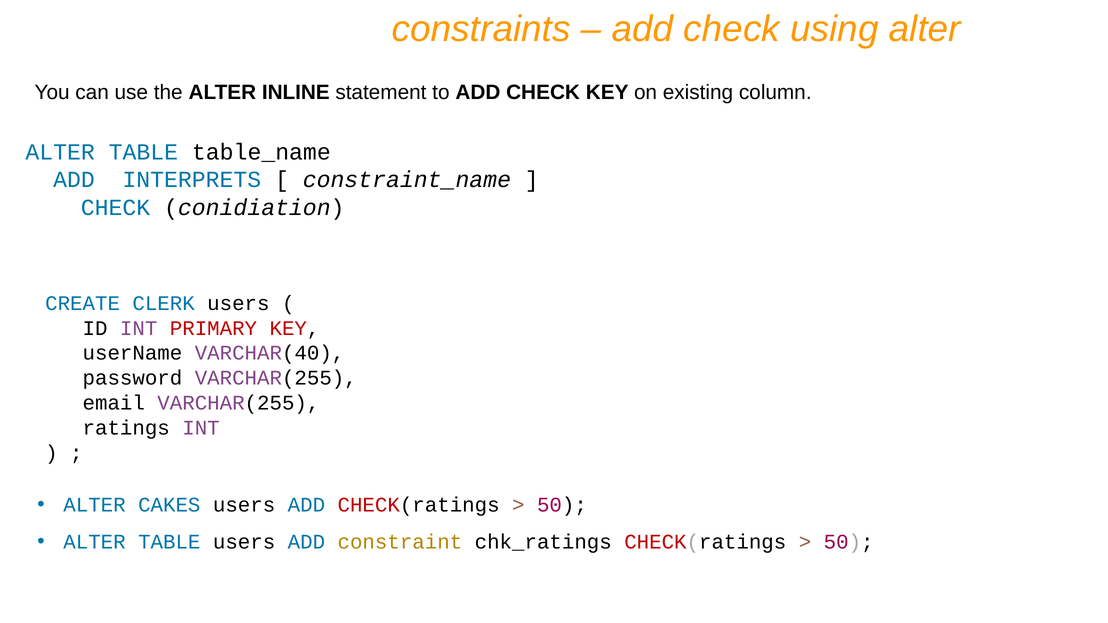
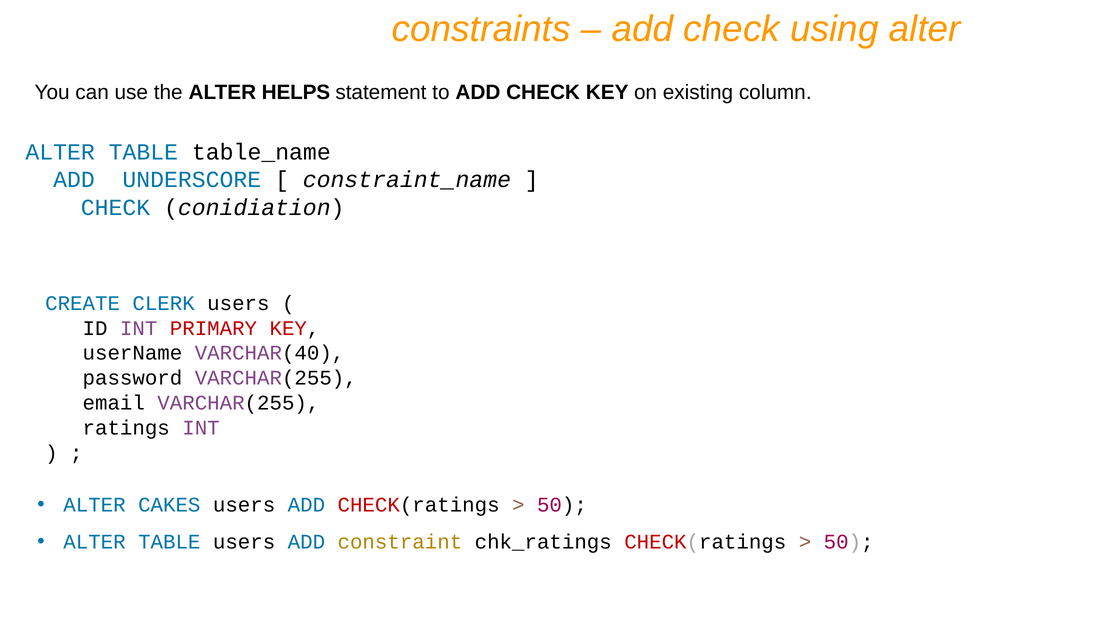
INLINE: INLINE -> HELPS (296, 92)
INTERPRETS: INTERPRETS -> UNDERSCORE (192, 180)
